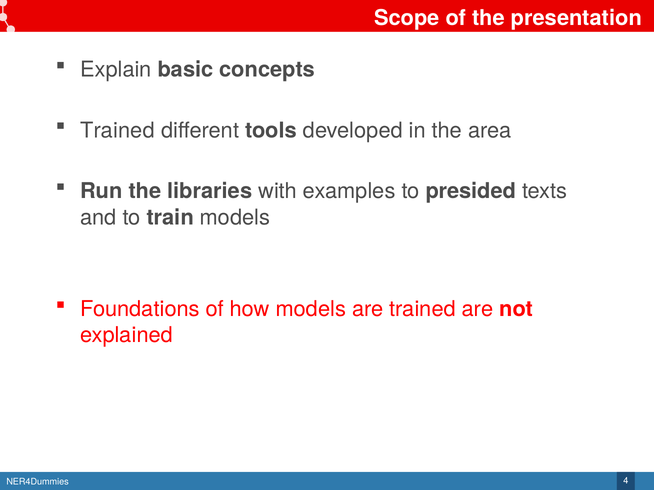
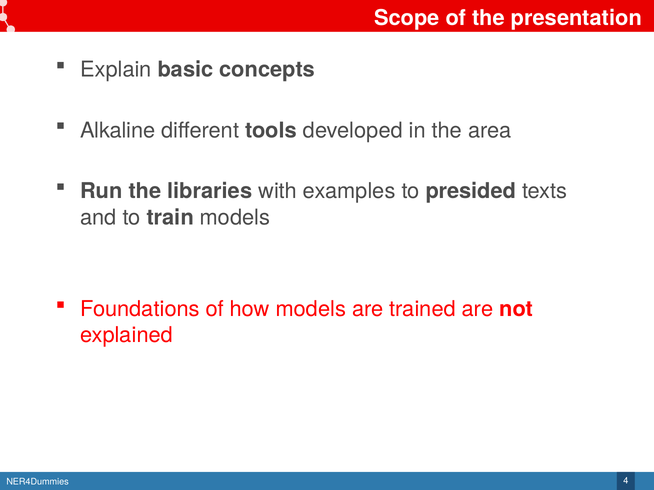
Trained: Trained -> Alkaline (118, 130)
